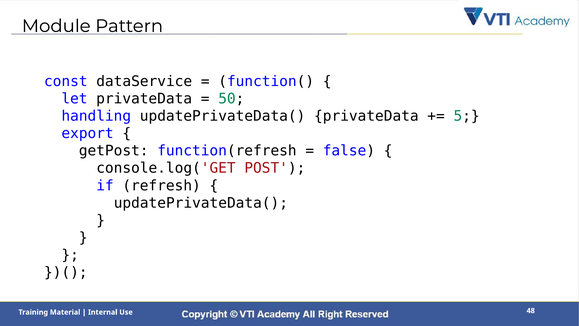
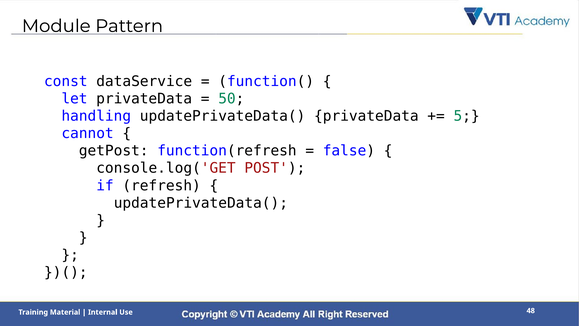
export: export -> cannot (88, 133)
